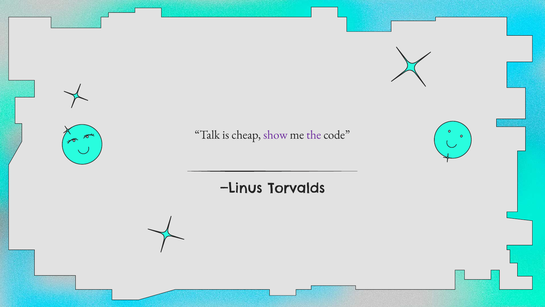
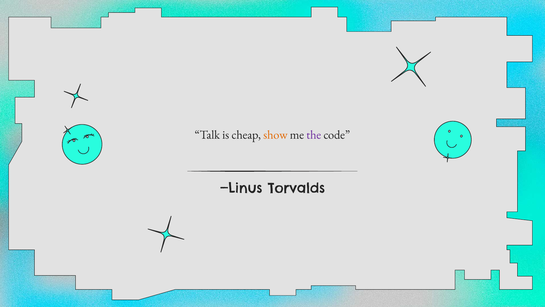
show colour: purple -> orange (275, 135)
